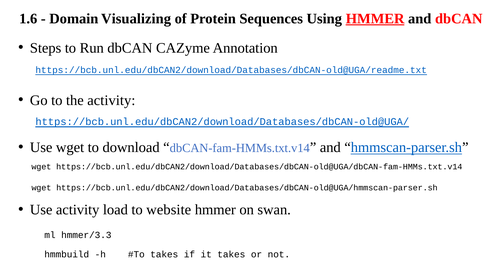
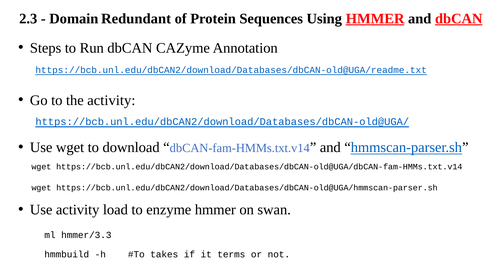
1.6: 1.6 -> 2.3 (28, 19)
Visualizing: Visualizing -> Redundant (136, 19)
dbCAN underline: none -> present (459, 19)
website: website -> enzyme (169, 209)
it takes: takes -> terms (231, 254)
